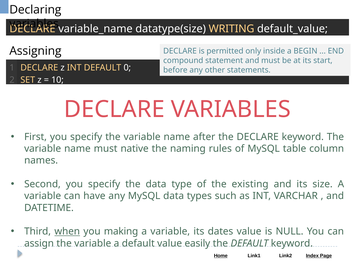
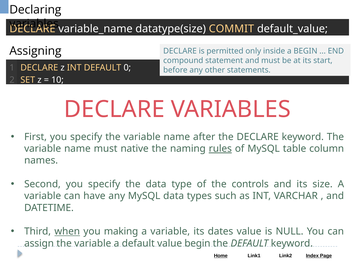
WRITING: WRITING -> COMMIT (231, 29)
rules underline: none -> present (220, 149)
existing: existing -> controls (250, 184)
value easily: easily -> begin (197, 243)
